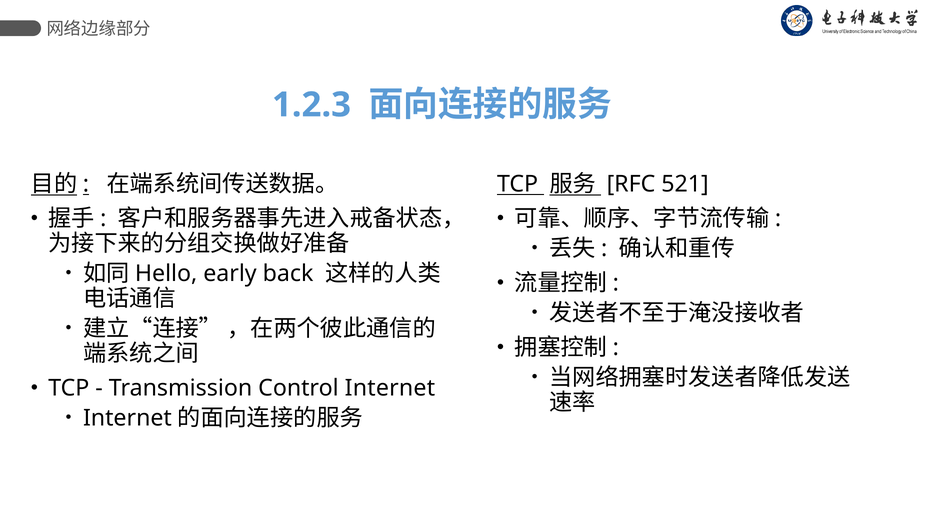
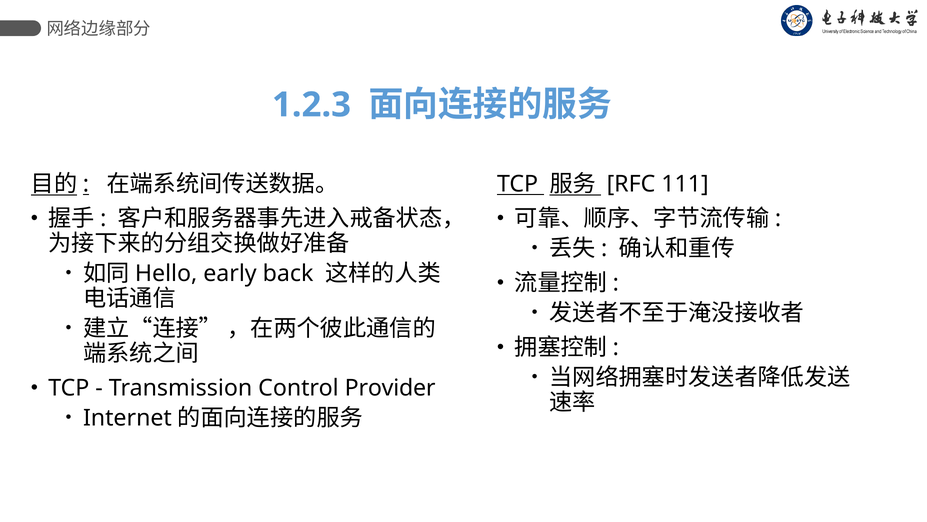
521: 521 -> 111 (685, 184)
Control Internet: Internet -> Provider (390, 388)
